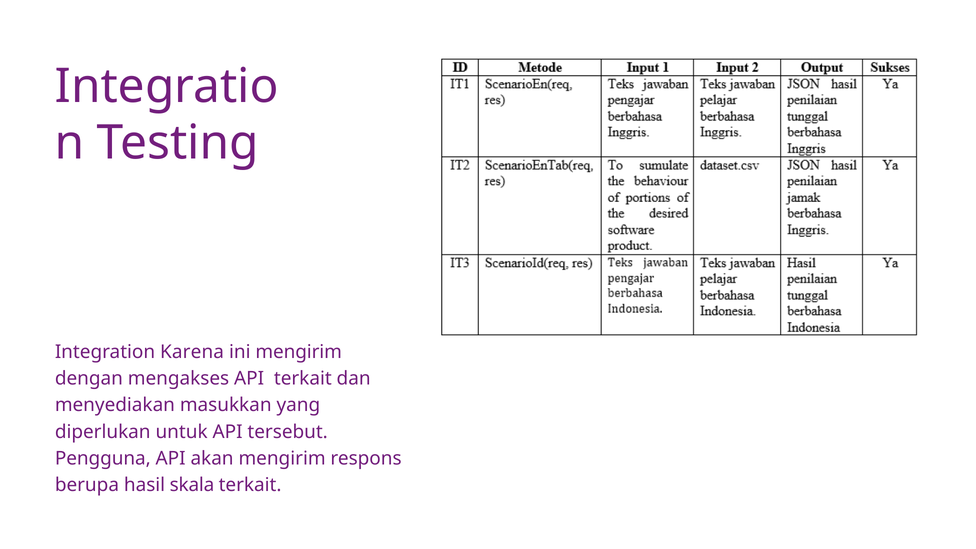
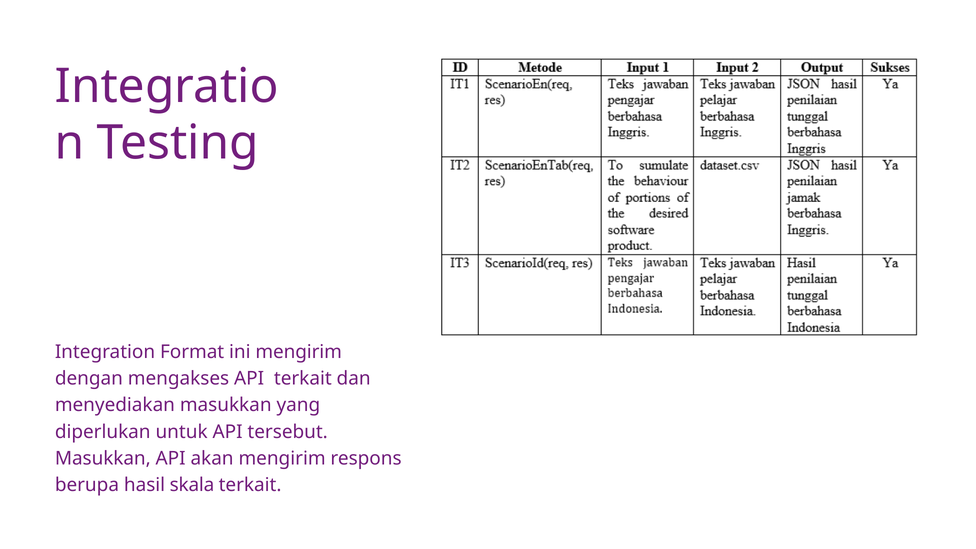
Karena: Karena -> Format (192, 352)
Pengguna: Pengguna -> Masukkan (103, 458)
